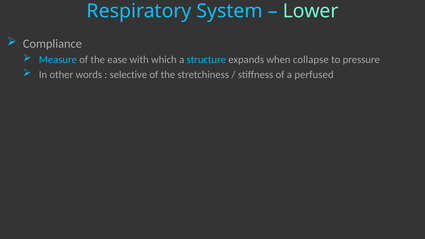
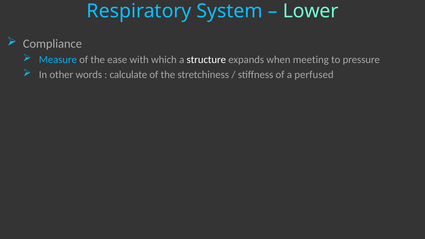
structure colour: light blue -> white (206, 60)
collapse: collapse -> meeting (311, 60)
selective: selective -> calculate (128, 75)
